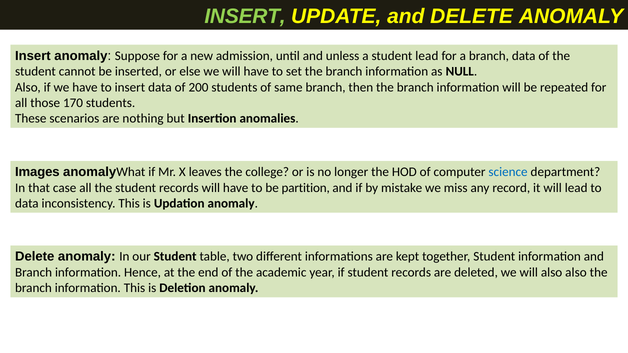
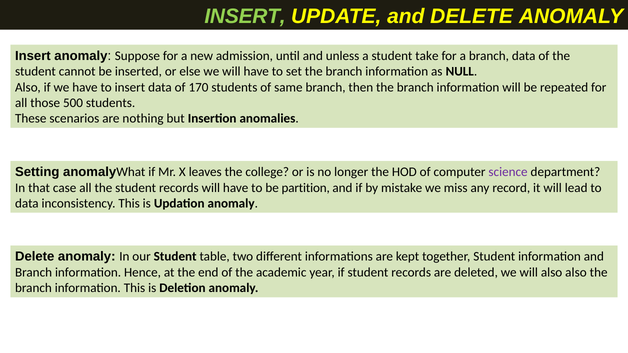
student lead: lead -> take (427, 56)
200: 200 -> 170 (198, 87)
170: 170 -> 500 (73, 103)
Images: Images -> Setting (37, 172)
science colour: blue -> purple (508, 172)
